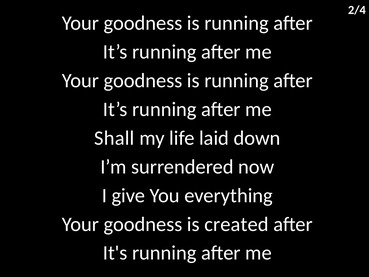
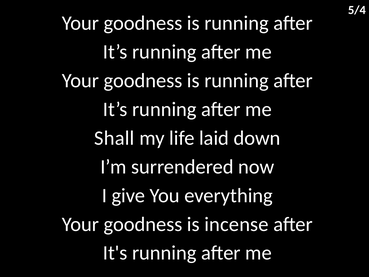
2/4: 2/4 -> 5/4 (357, 10)
created: created -> incense (236, 224)
